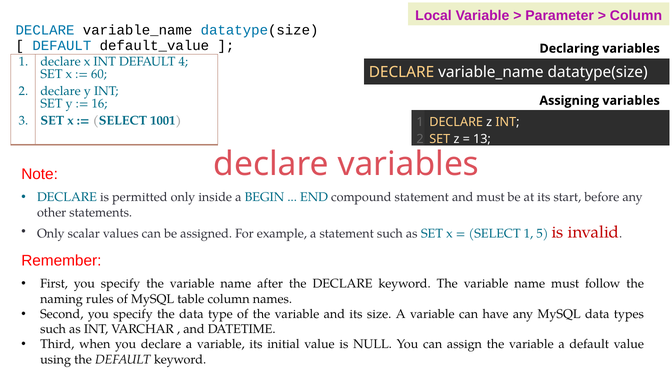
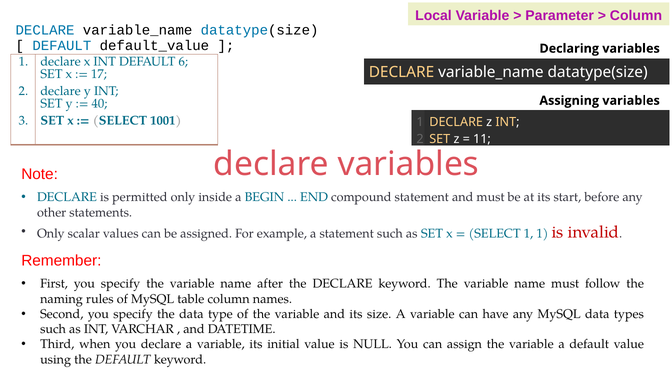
4: 4 -> 6 (183, 62)
60: 60 -> 17 (99, 74)
16: 16 -> 40 (99, 104)
13: 13 -> 11 (482, 139)
1 5: 5 -> 1 (542, 233)
